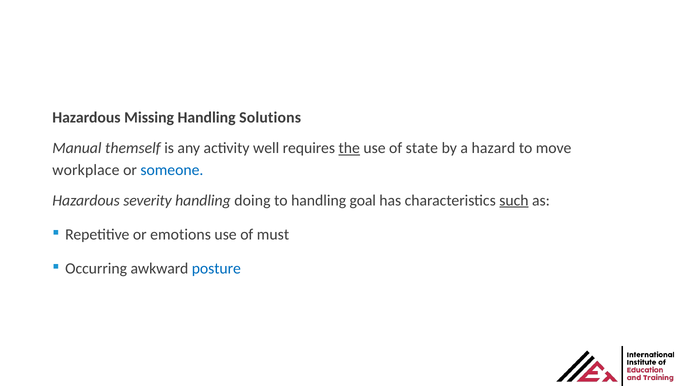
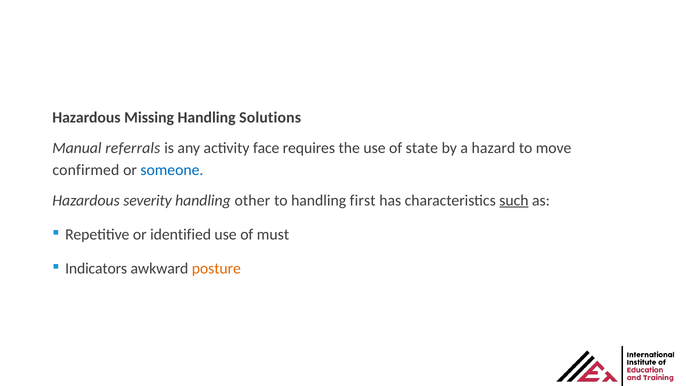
themself: themself -> referrals (133, 148)
well: well -> face (266, 148)
the underline: present -> none (349, 148)
workplace: workplace -> confirmed (86, 170)
doing: doing -> other (252, 200)
goal: goal -> first (363, 200)
emotions: emotions -> identified (181, 234)
Occurring: Occurring -> Indicators (96, 269)
posture colour: blue -> orange (216, 269)
